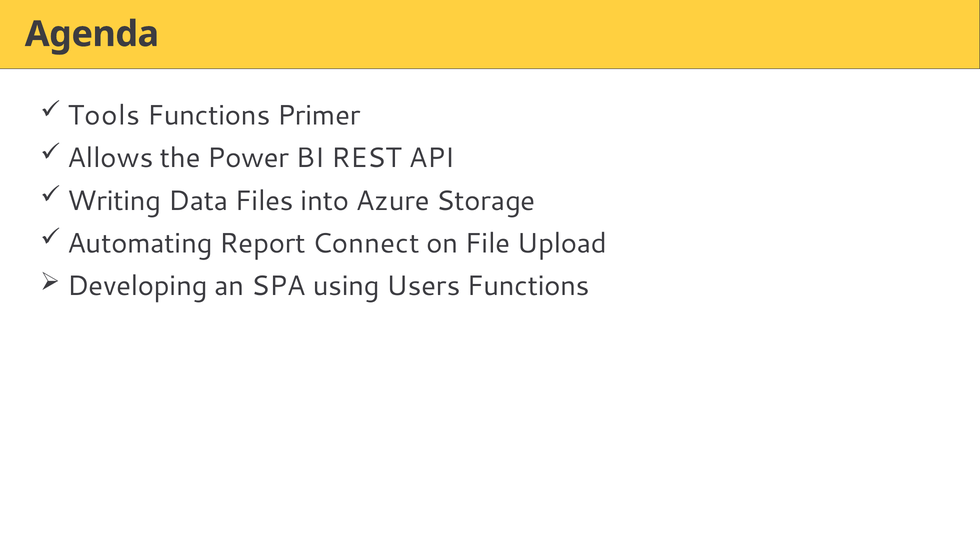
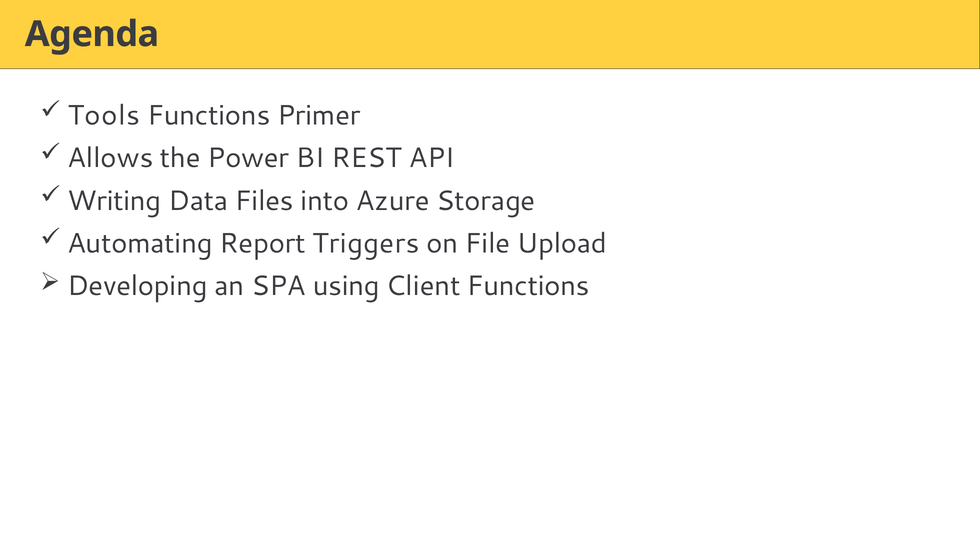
Connect: Connect -> Triggers (366, 244)
Users: Users -> Client (423, 286)
